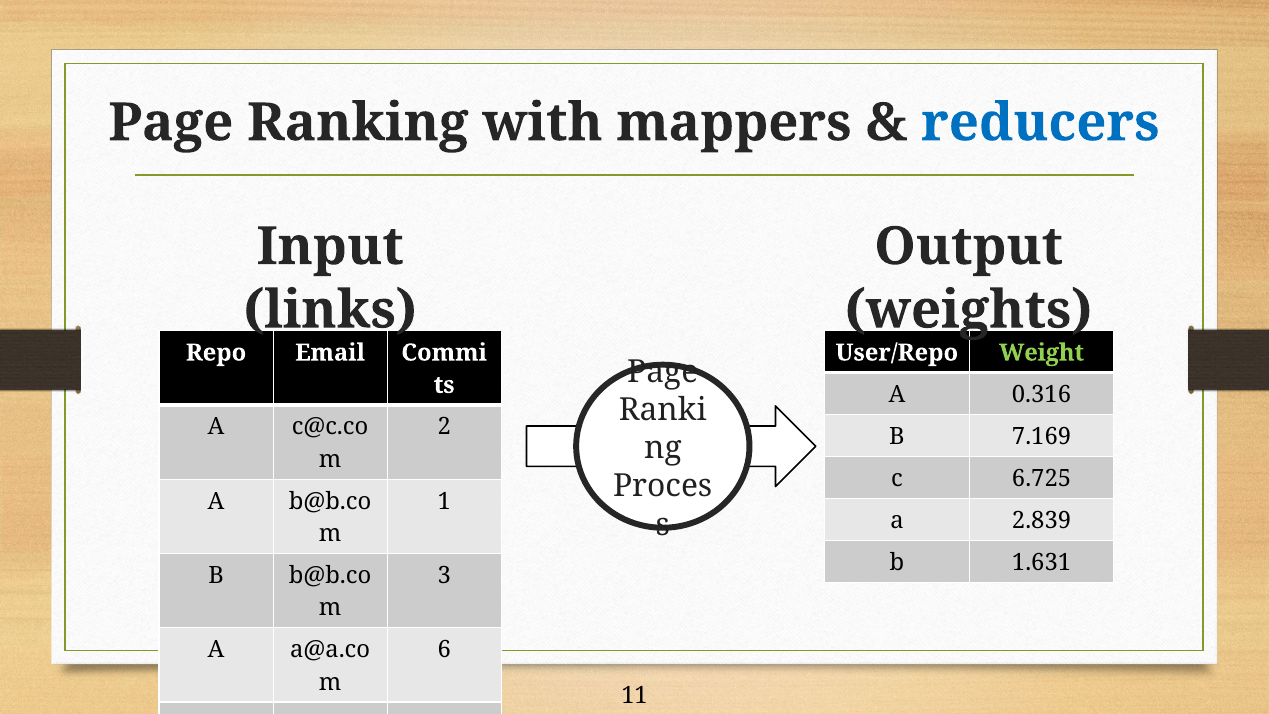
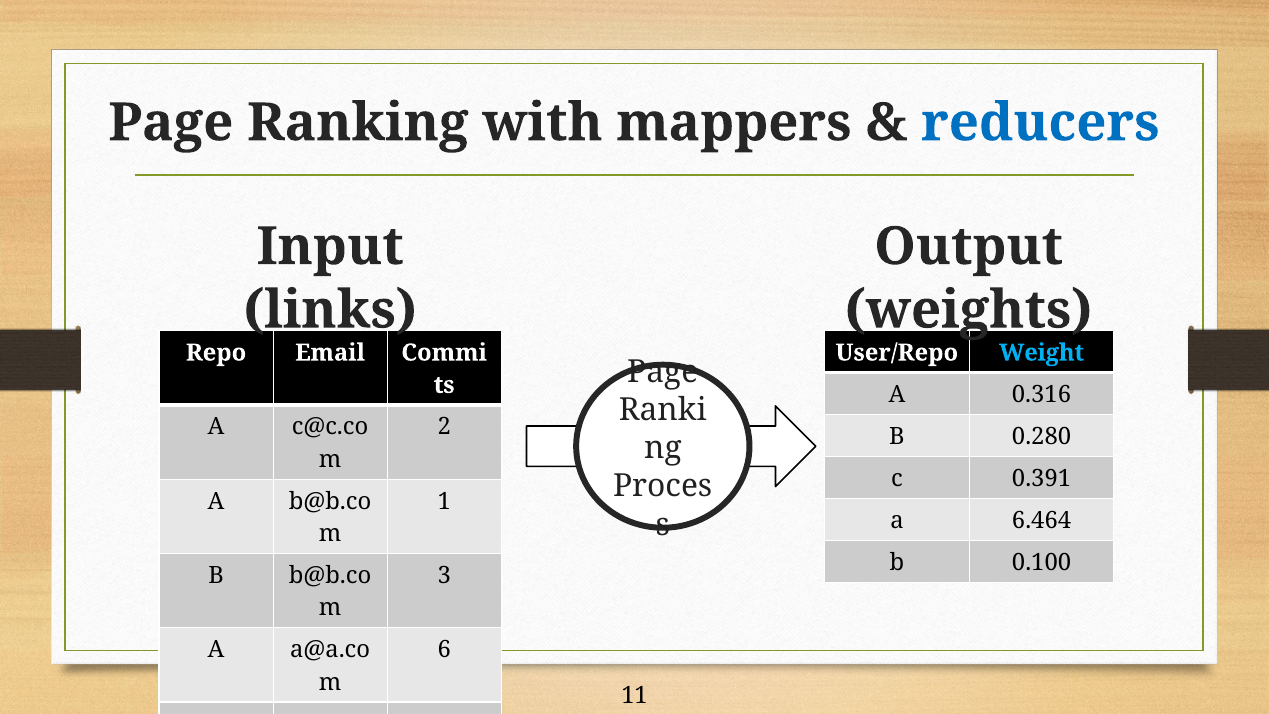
Weight colour: light green -> light blue (1042, 353)
7.169: 7.169 -> 0.280 (1042, 436)
6.725: 6.725 -> 0.391 (1042, 478)
2.839: 2.839 -> 6.464 (1042, 520)
1.631: 1.631 -> 0.100 (1042, 562)
